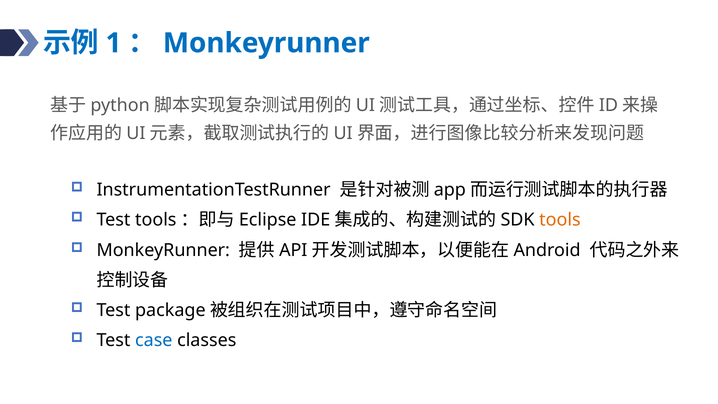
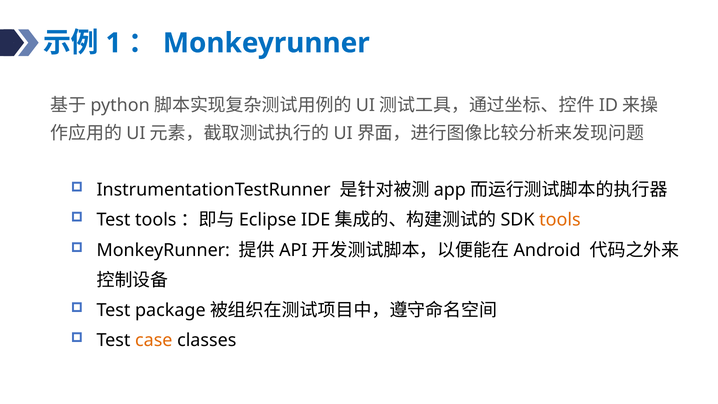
case colour: blue -> orange (154, 340)
